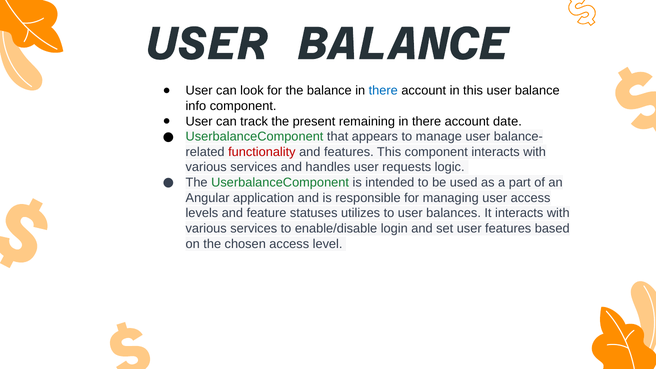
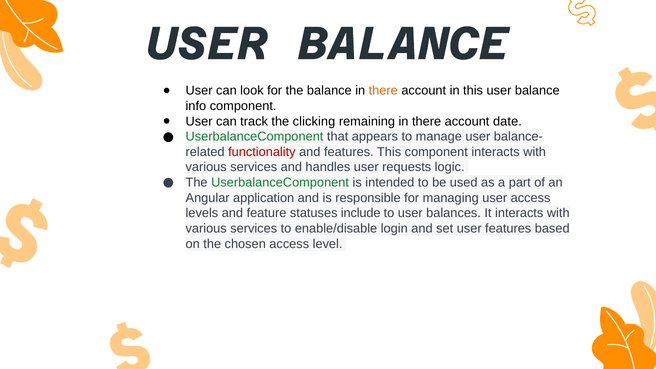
there colour: blue -> orange (383, 91)
present: present -> clicking (314, 121)
utilizes: utilizes -> include (361, 213)
